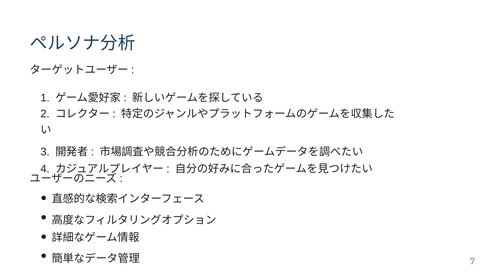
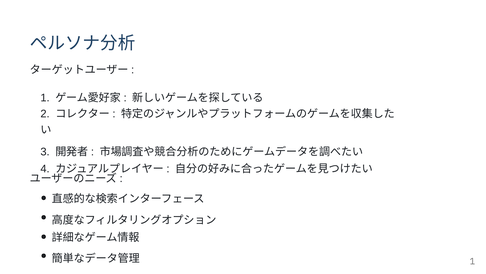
7: 7 -> 1 (472, 261)
